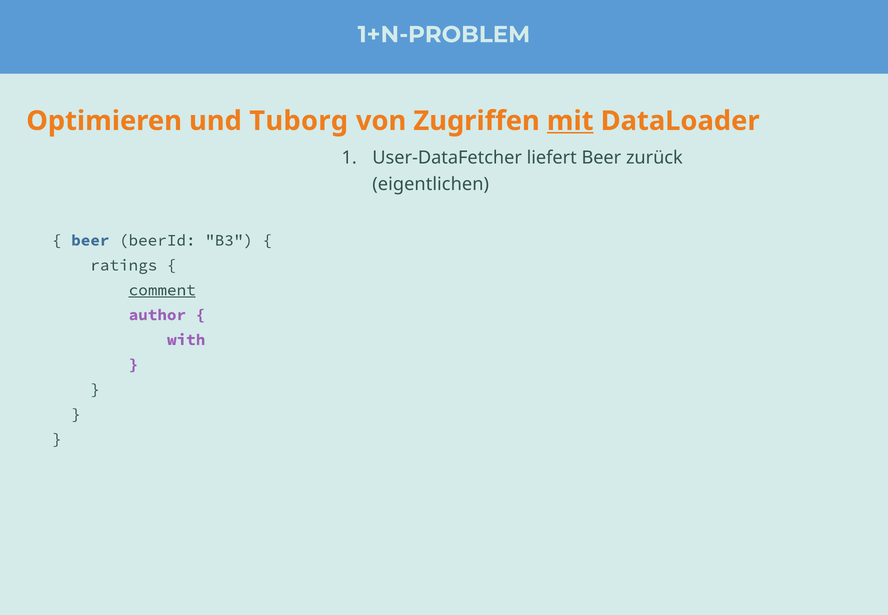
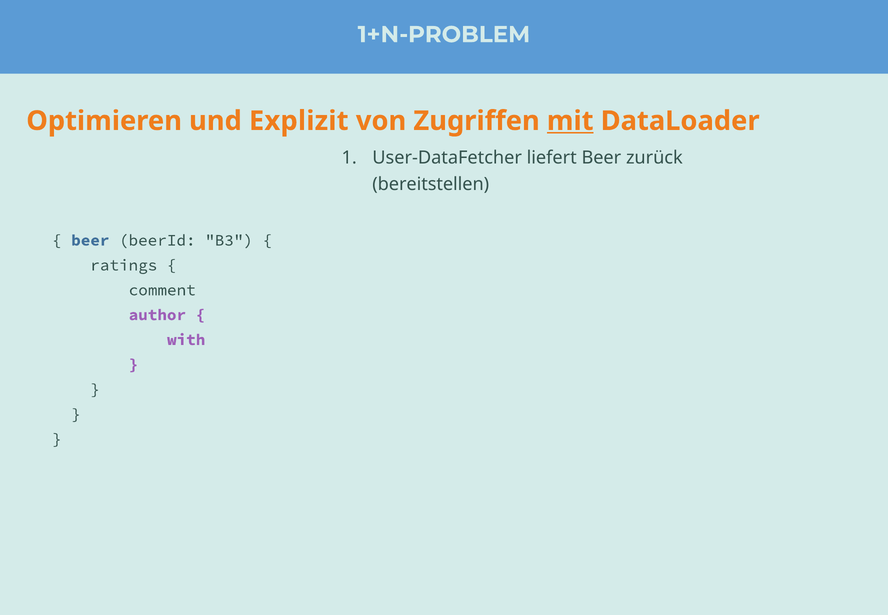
Tuborg: Tuborg -> Explizit (299, 121)
eigentlichen: eigentlichen -> bereitstellen (431, 184)
comment underline: present -> none (162, 290)
